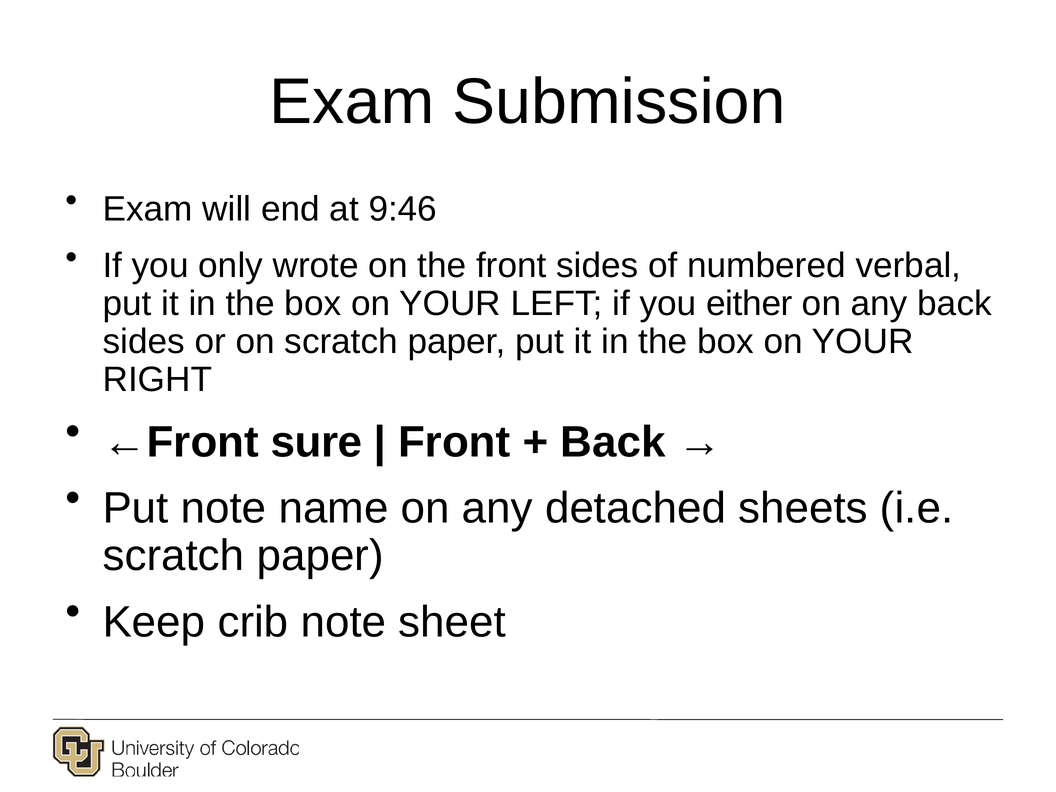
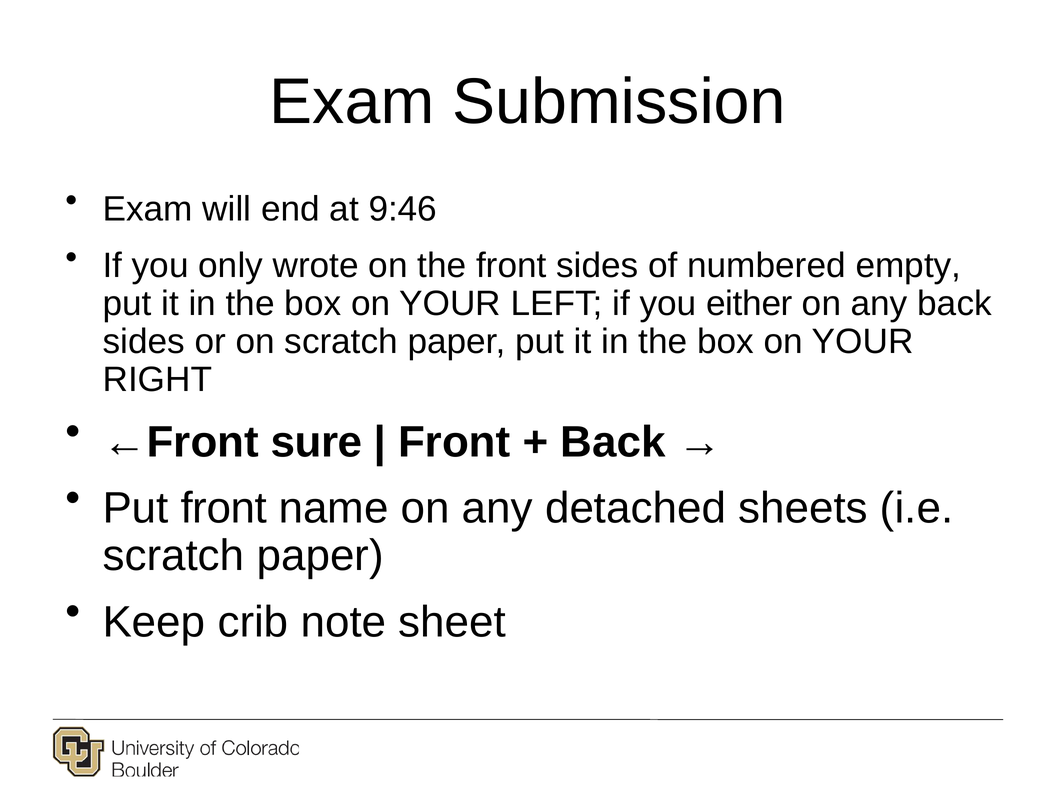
verbal: verbal -> empty (908, 266)
Put note: note -> front (224, 508)
